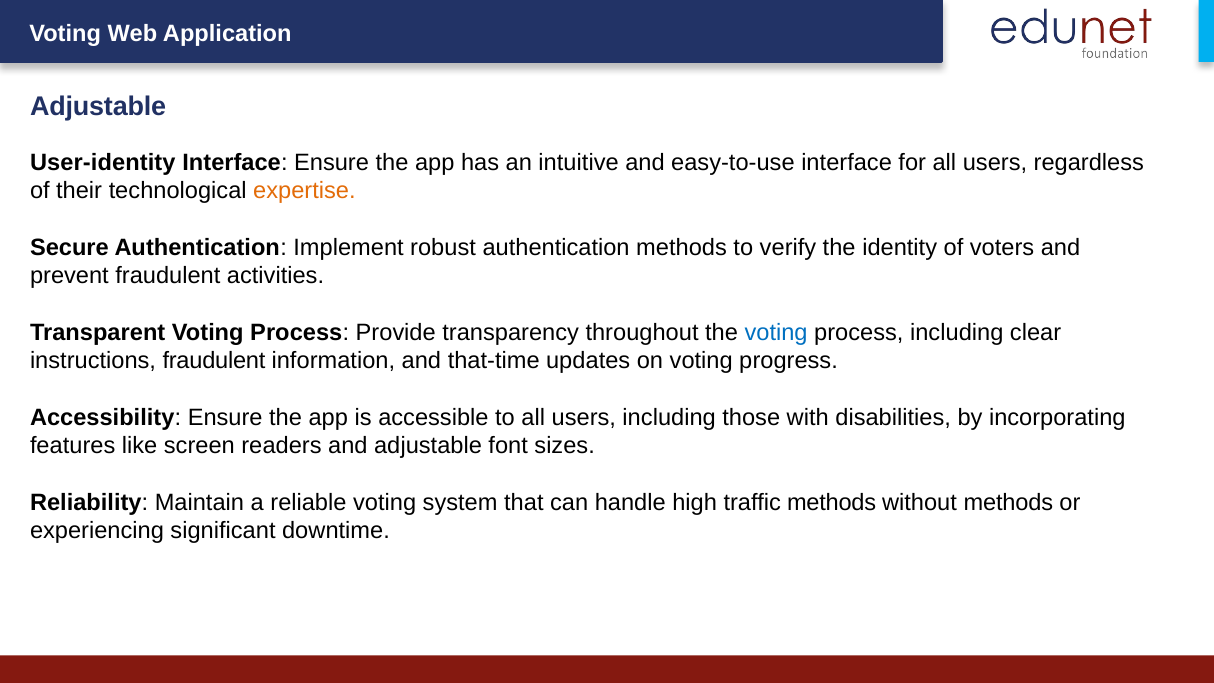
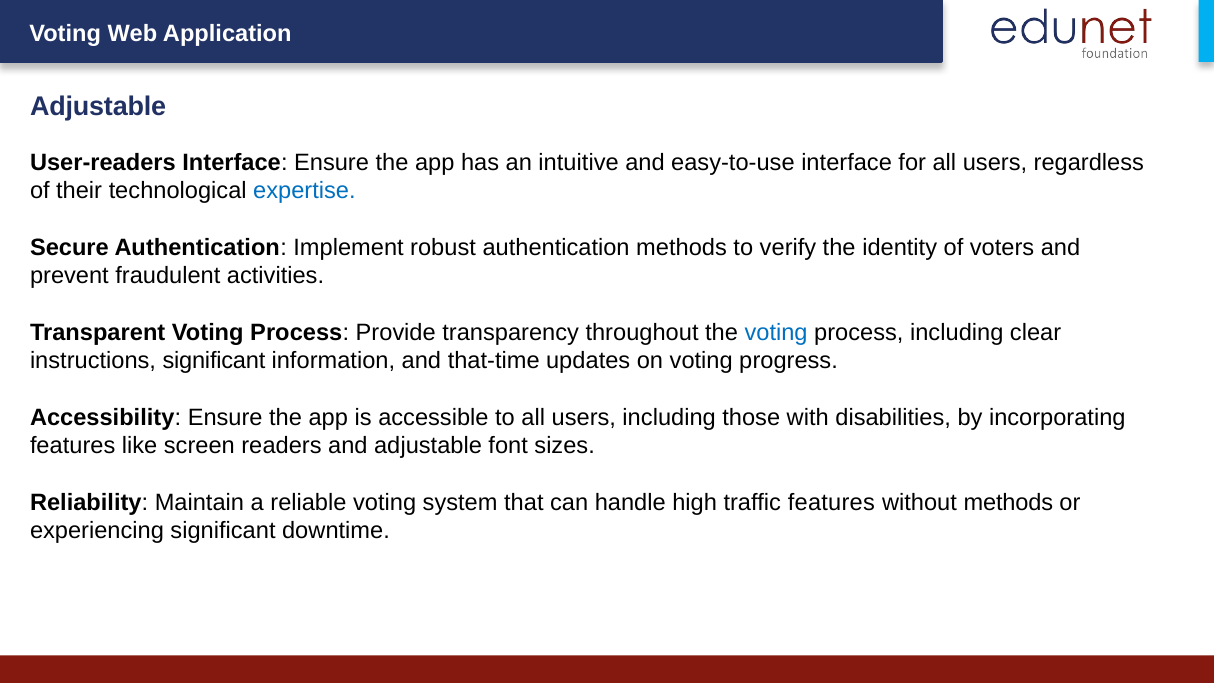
User-identity: User-identity -> User-readers (103, 163)
expertise colour: orange -> blue (304, 191)
instructions fraudulent: fraudulent -> significant (214, 361)
traffic methods: methods -> features (831, 503)
